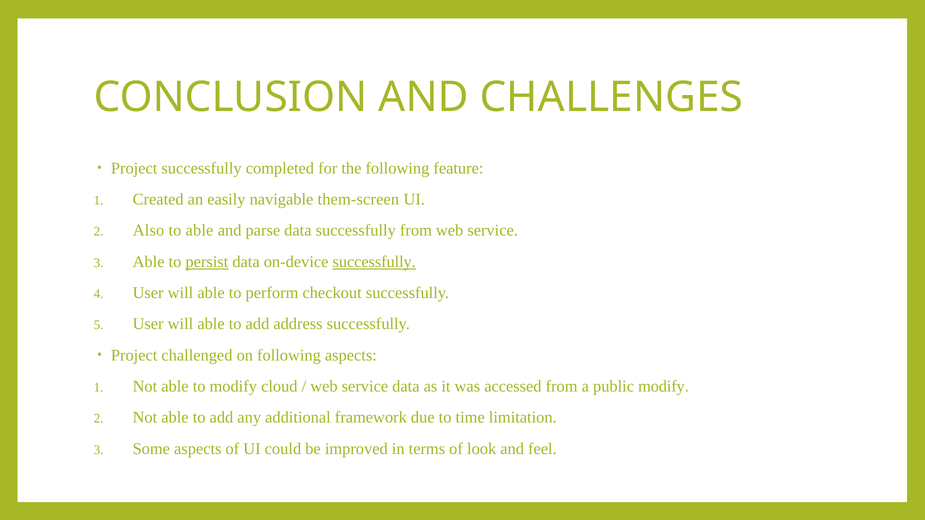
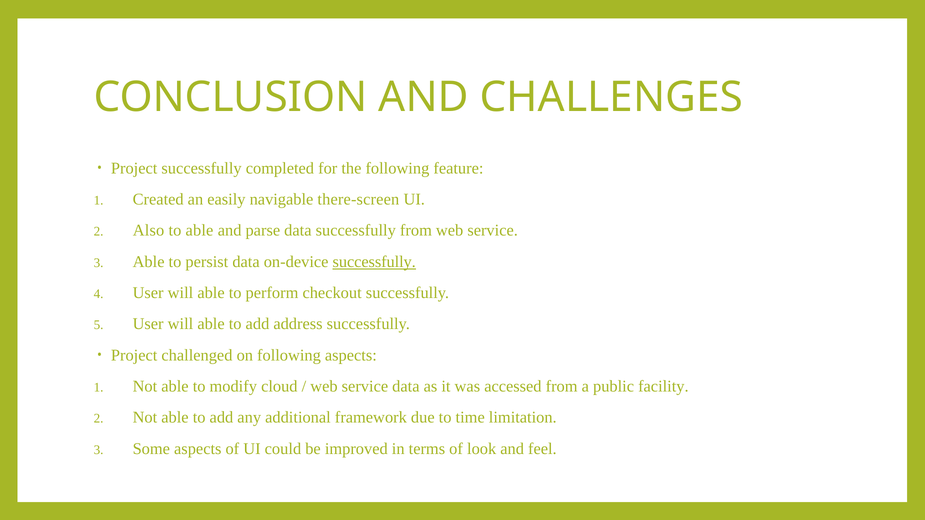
them-screen: them-screen -> there-screen (358, 199)
persist underline: present -> none (207, 262)
public modify: modify -> facility (663, 387)
